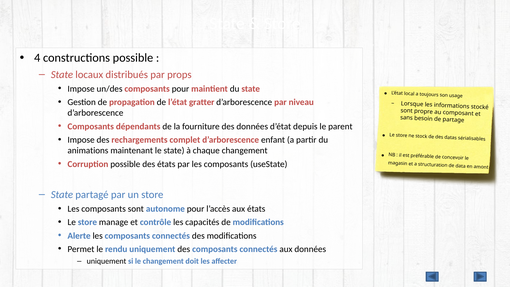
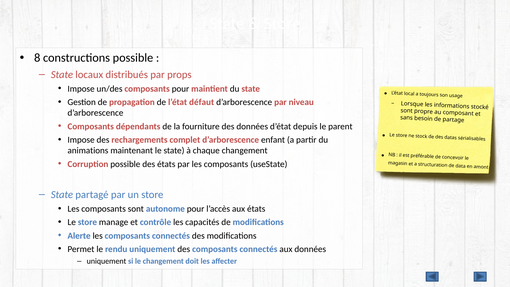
4: 4 -> 8 (37, 58)
gratter: gratter -> défaut (202, 102)
